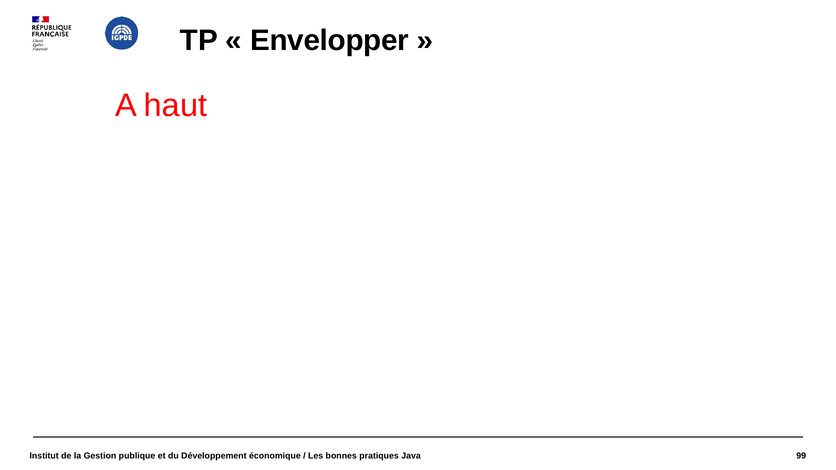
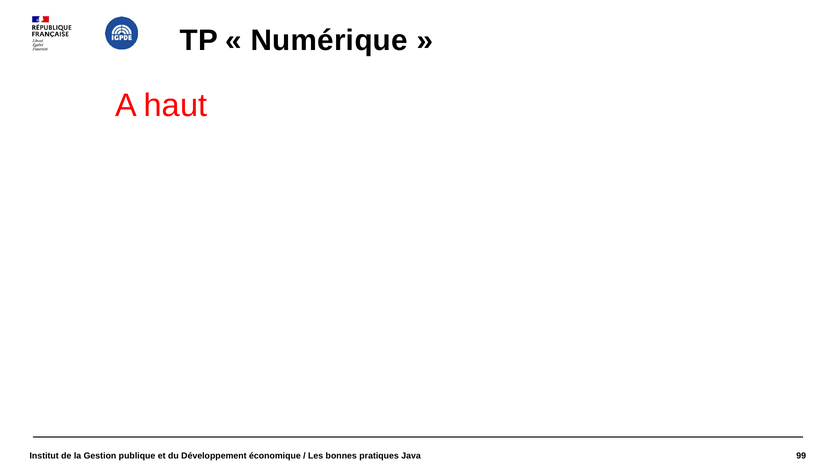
Envelopper: Envelopper -> Numérique (329, 41)
